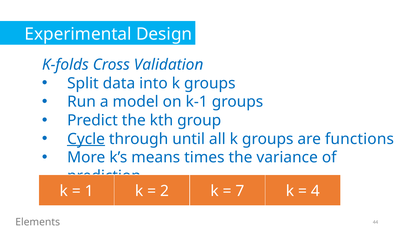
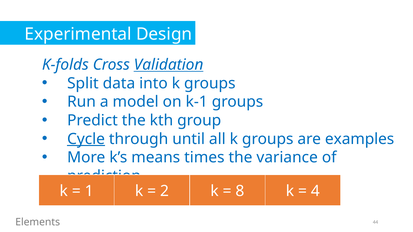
Validation underline: none -> present (169, 65)
functions: functions -> examples (360, 139)
7: 7 -> 8 (240, 191)
